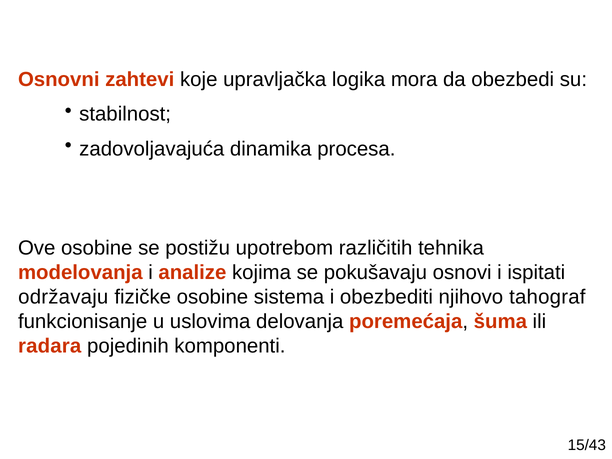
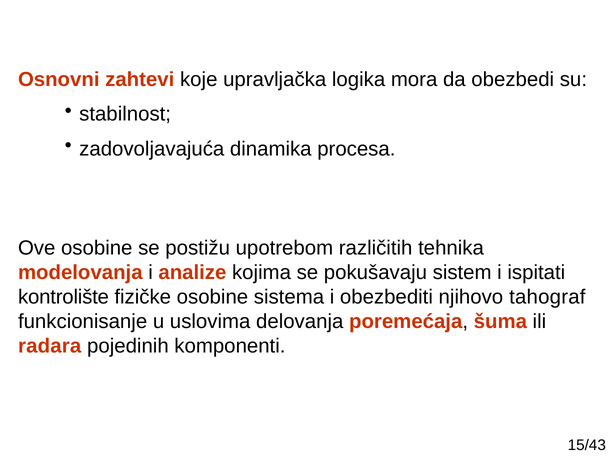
osnovi: osnovi -> sistem (462, 272)
održavaju: održavaju -> kontrolište (63, 297)
